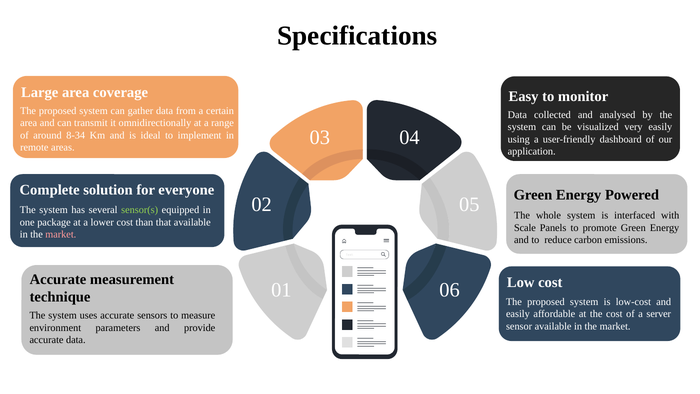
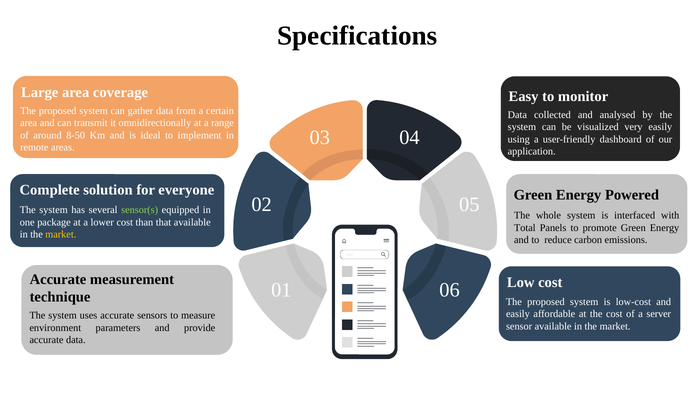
8-34: 8-34 -> 8-50 (76, 135)
Scale: Scale -> Total (525, 228)
market colour: pink -> yellow (61, 234)
